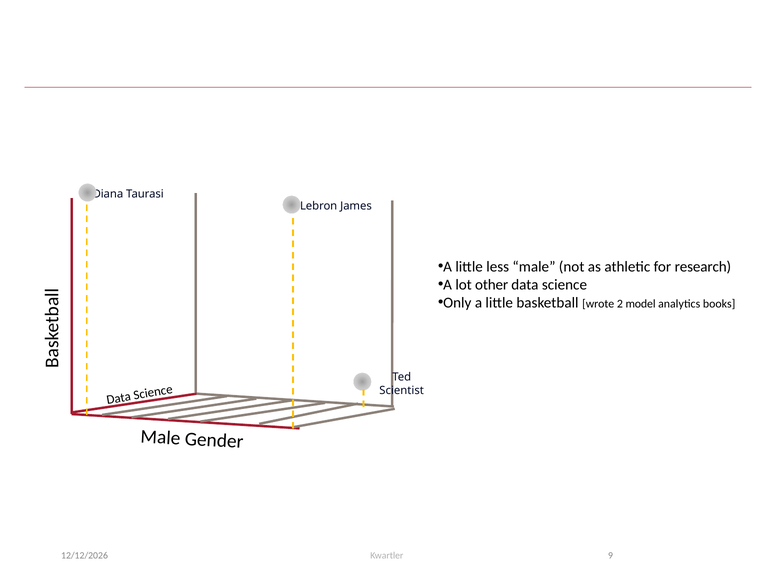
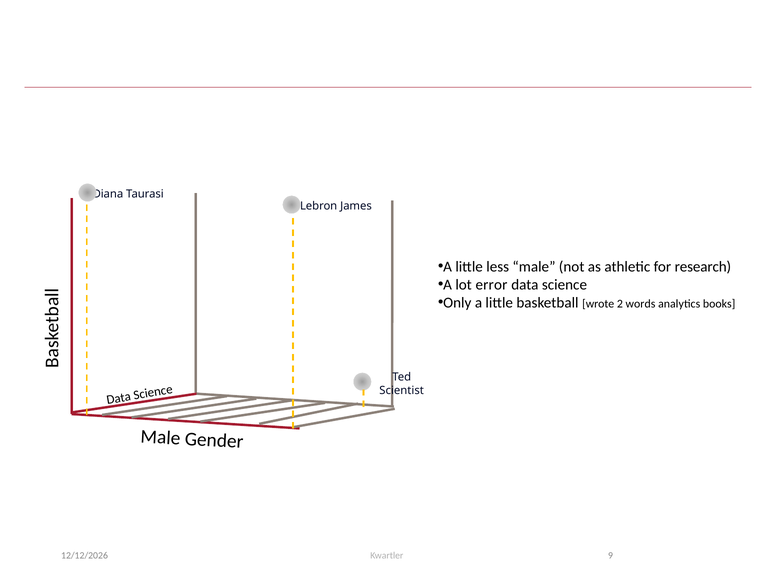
other: other -> error (491, 285)
model: model -> words (640, 304)
